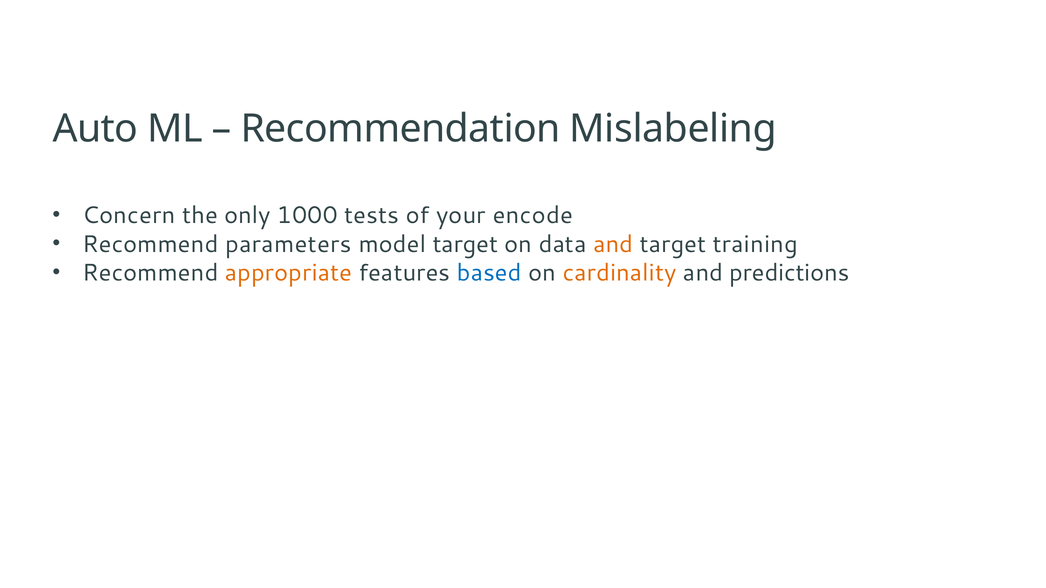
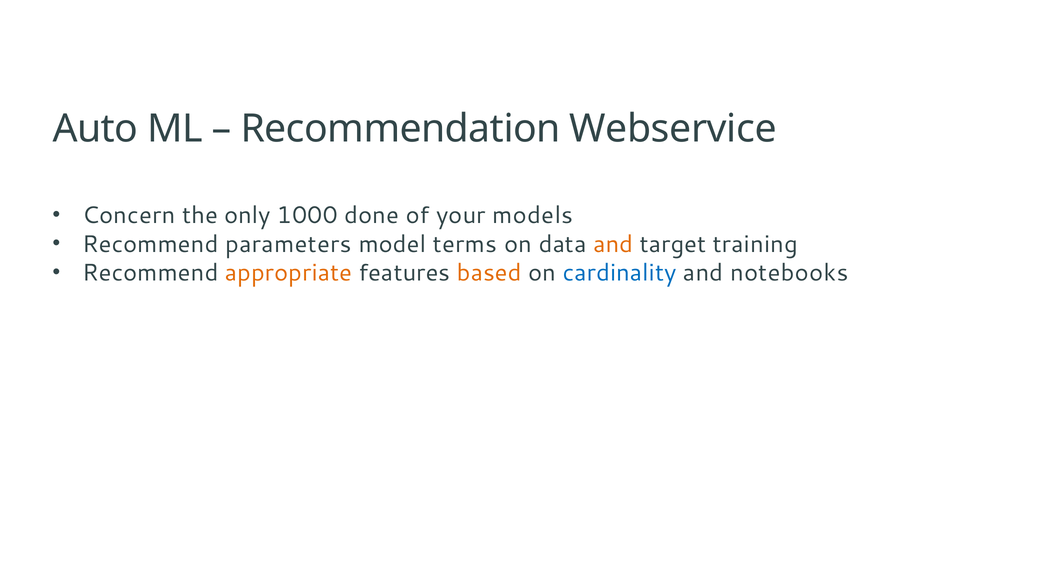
Mislabeling: Mislabeling -> Webservice (673, 129)
tests: tests -> done (372, 216)
encode: encode -> models (533, 216)
model target: target -> terms (465, 244)
based colour: blue -> orange (489, 273)
cardinality colour: orange -> blue (620, 273)
predictions: predictions -> notebooks (789, 273)
